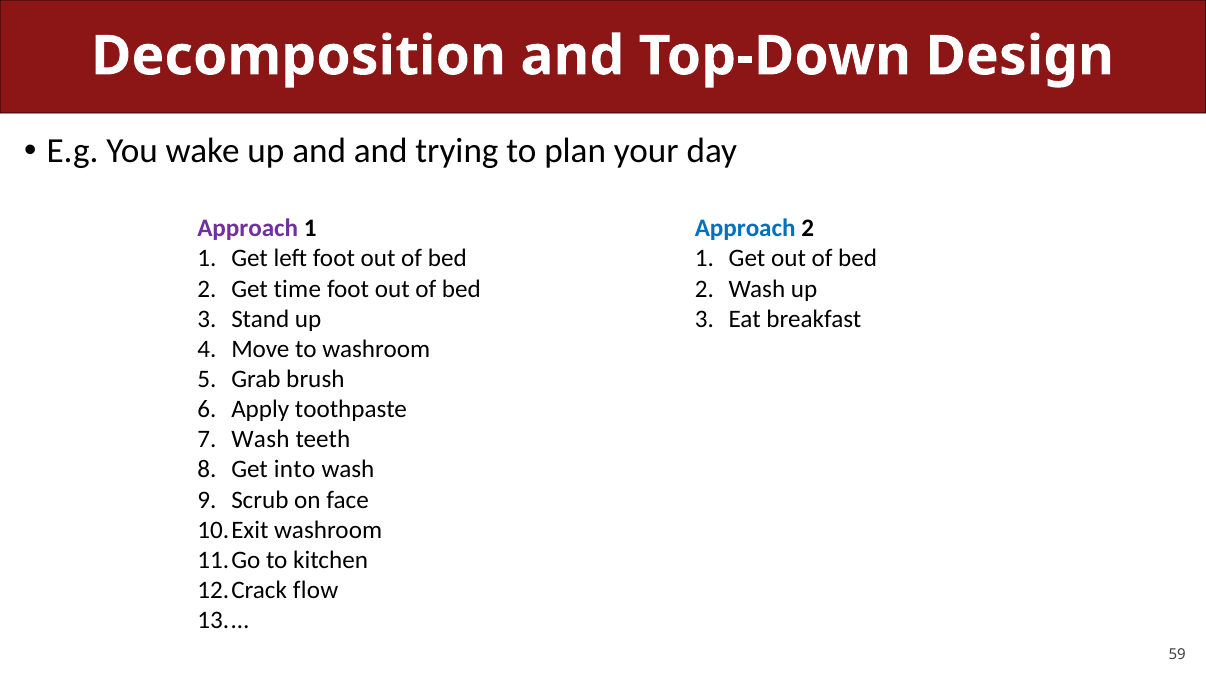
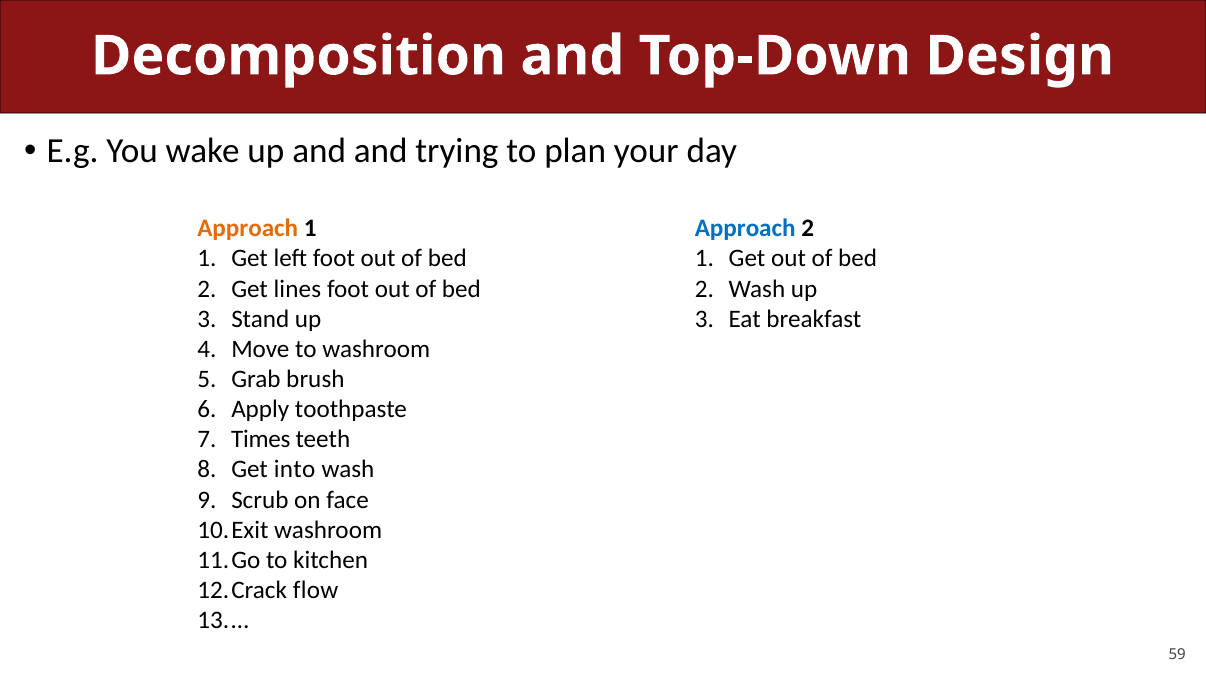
Approach colour: purple -> orange (248, 229)
time: time -> lines (297, 289)
Wash: Wash -> Times (261, 440)
